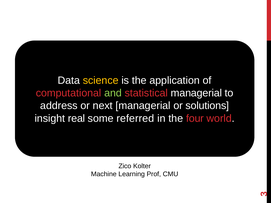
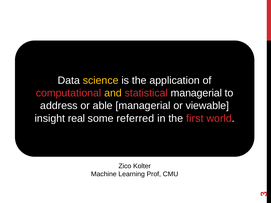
and colour: light green -> yellow (113, 93)
next: next -> able (103, 106)
solutions: solutions -> viewable (207, 106)
four: four -> first (195, 118)
